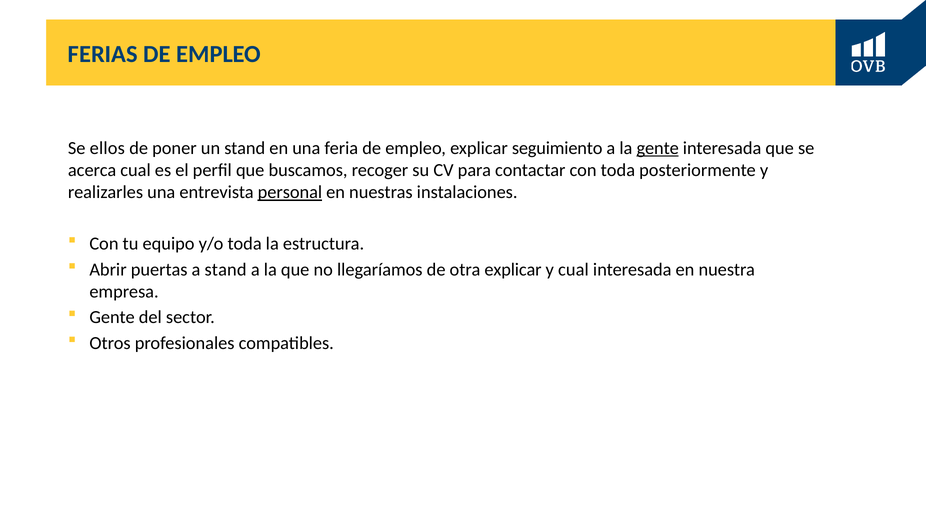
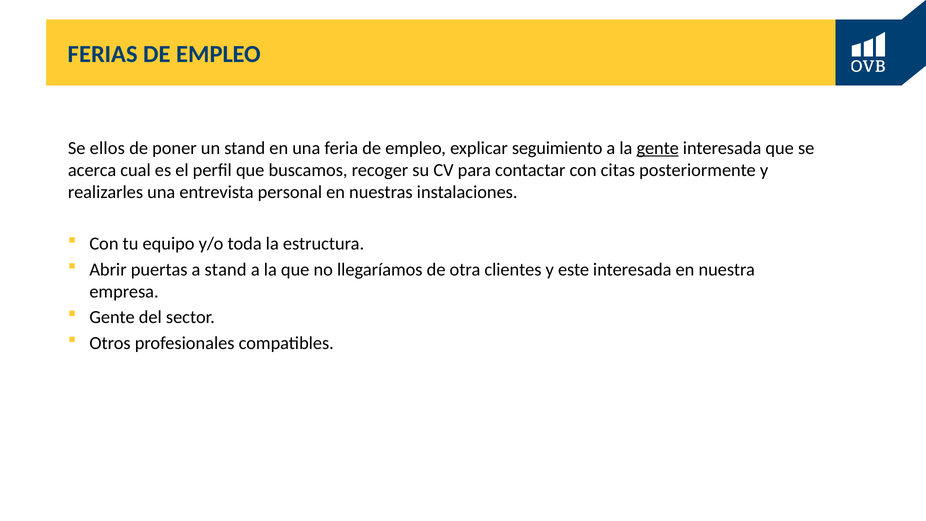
con toda: toda -> citas (618, 170)
personal underline: present -> none (290, 192)
otra explicar: explicar -> clientes (513, 269)
y cual: cual -> este (574, 269)
